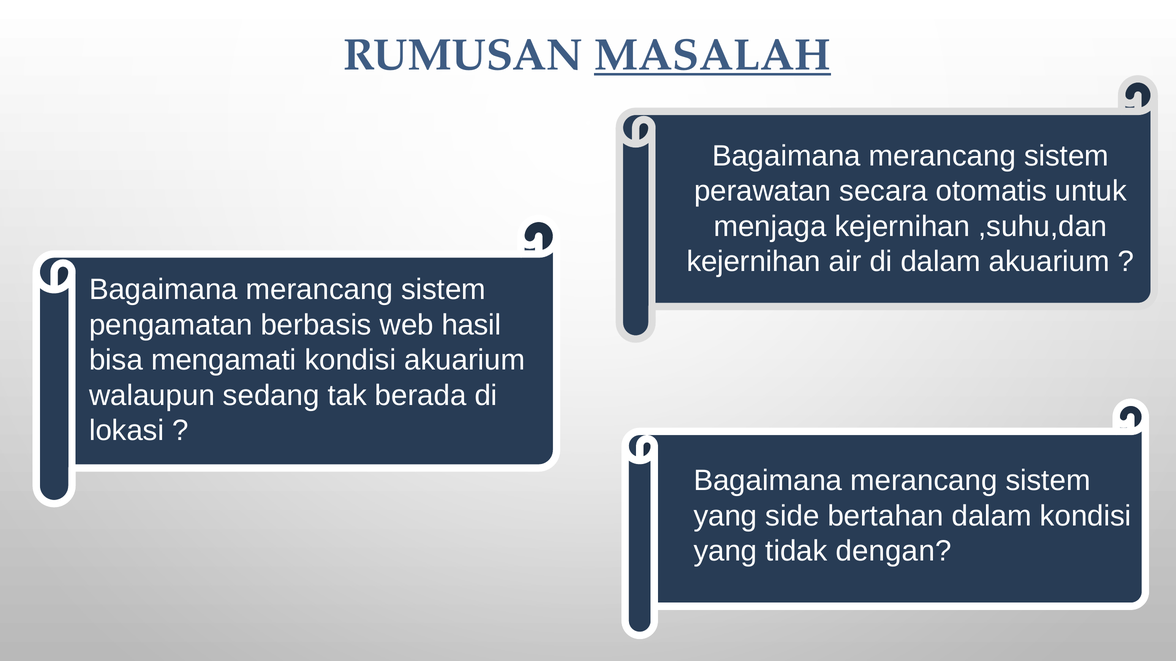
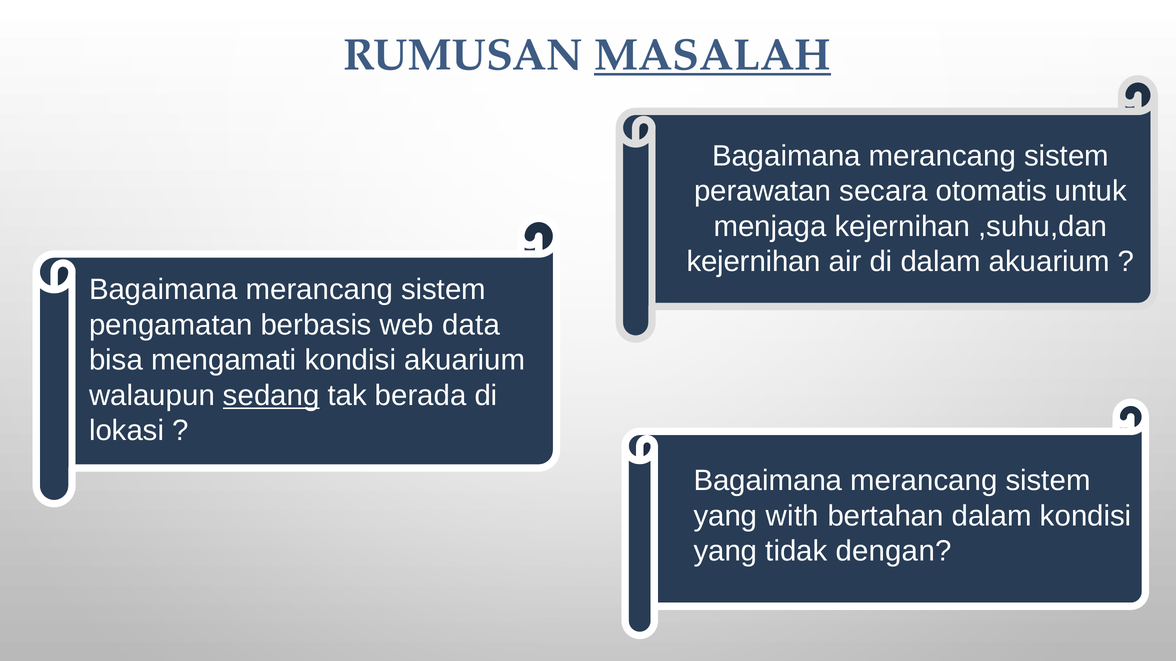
hasil: hasil -> data (471, 325)
sedang underline: none -> present (271, 396)
side: side -> with (792, 516)
